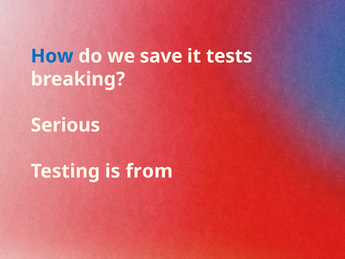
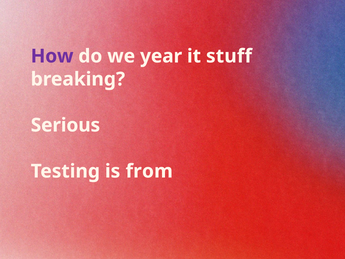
How colour: blue -> purple (52, 56)
save: save -> year (161, 56)
tests: tests -> stuff (229, 56)
